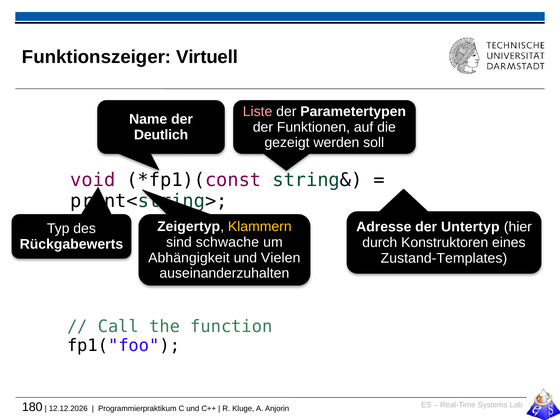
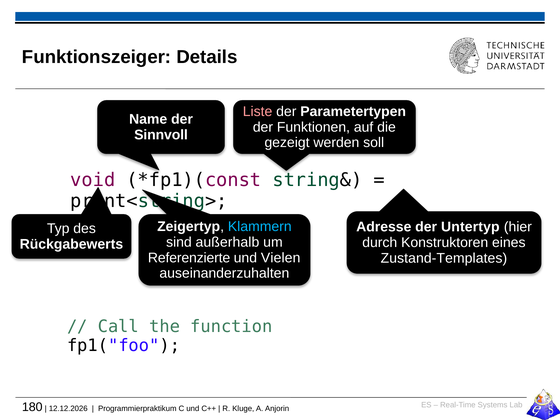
Virtuell: Virtuell -> Details (207, 57)
Deutlich: Deutlich -> Sinnvoll (161, 135)
Klammern colour: yellow -> light blue (260, 226)
schwache: schwache -> außerhalb (227, 242)
Abhängigkeit: Abhängigkeit -> Referenzierte (189, 258)
